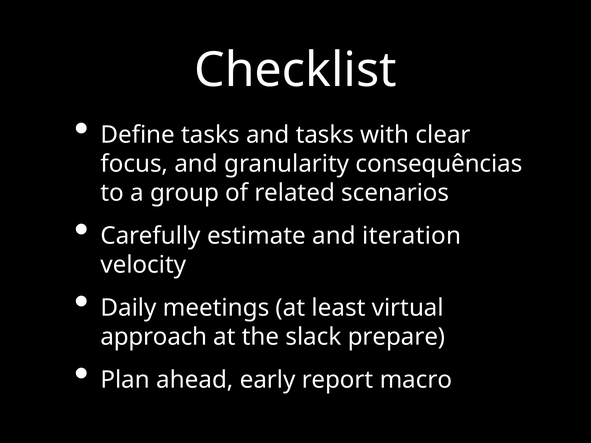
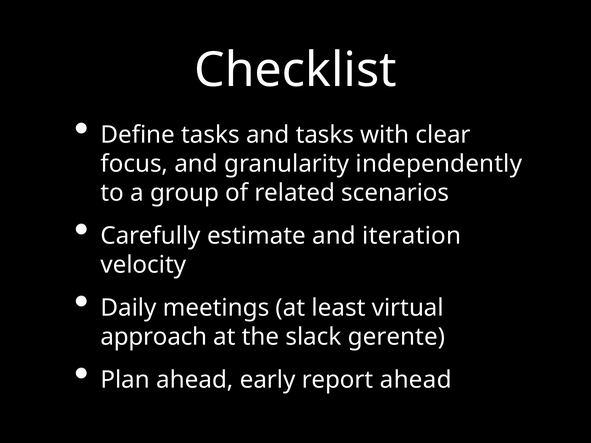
consequências: consequências -> independently (439, 164)
prepare: prepare -> gerente (396, 337)
report macro: macro -> ahead (416, 380)
